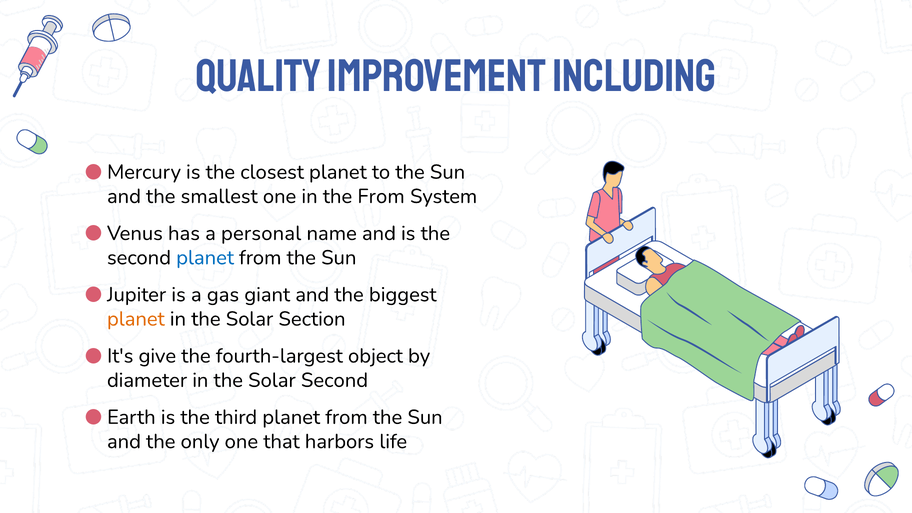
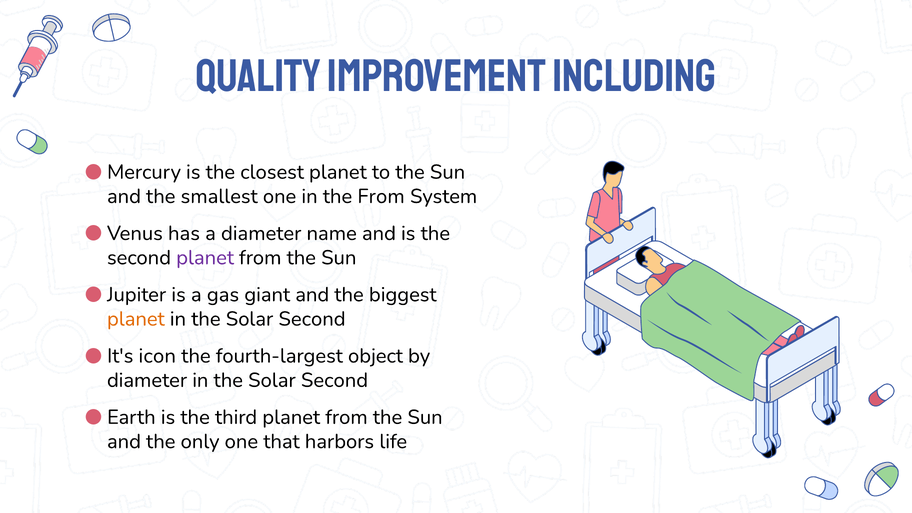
a personal: personal -> diameter (261, 233)
planet colour: blue -> purple (205, 258)
Section: Section -> Second (312, 319)
give: give -> icon (157, 356)
